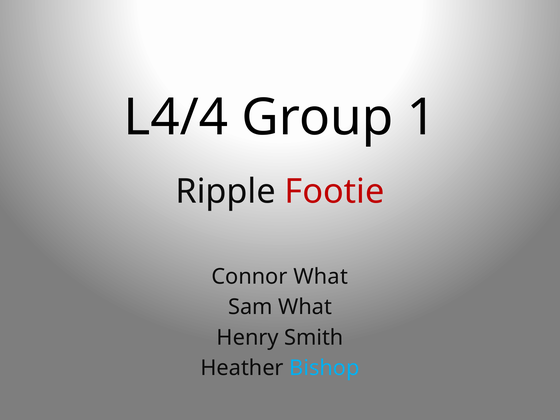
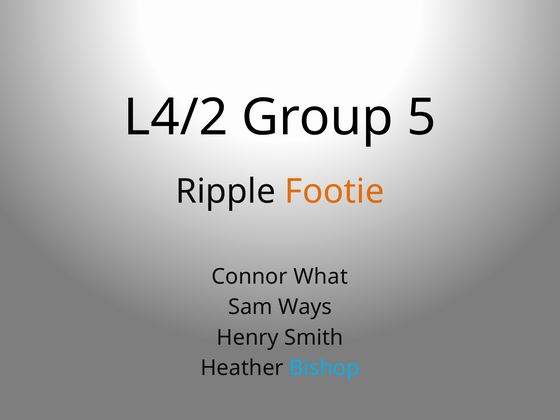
L4/4: L4/4 -> L4/2 (176, 117)
1: 1 -> 5 (421, 117)
Footie colour: red -> orange (334, 192)
Sam What: What -> Ways (305, 307)
